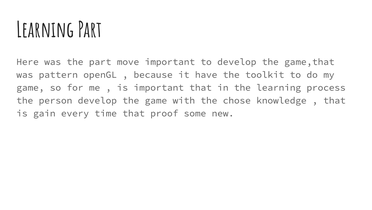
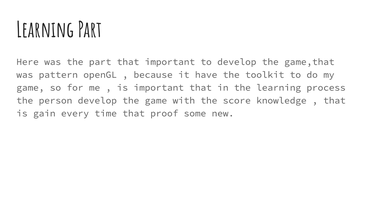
part move: move -> that (128, 62)
chose: chose -> score (237, 100)
